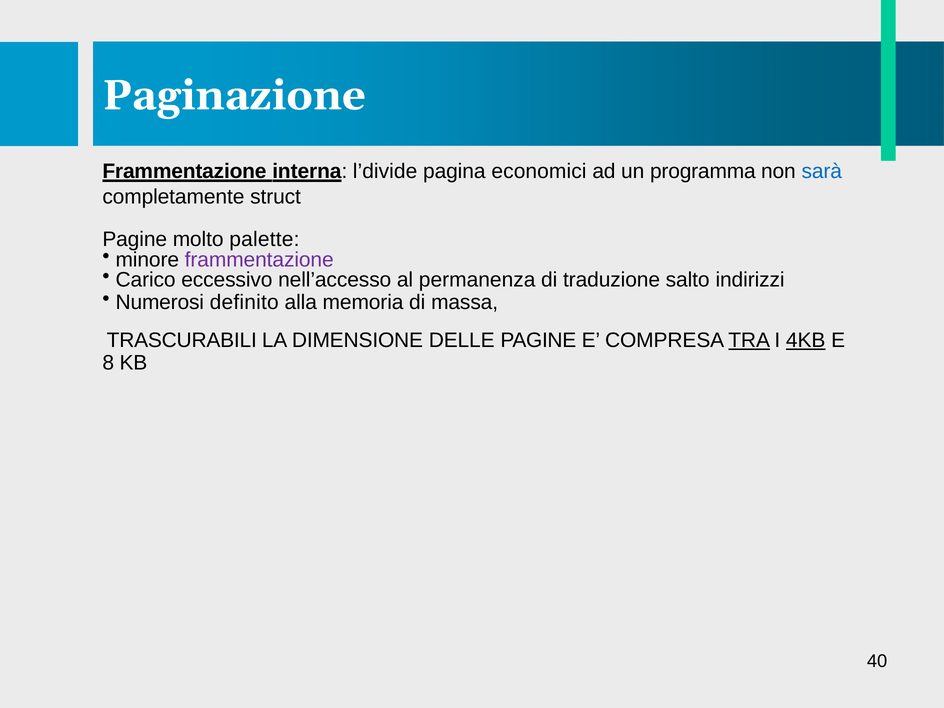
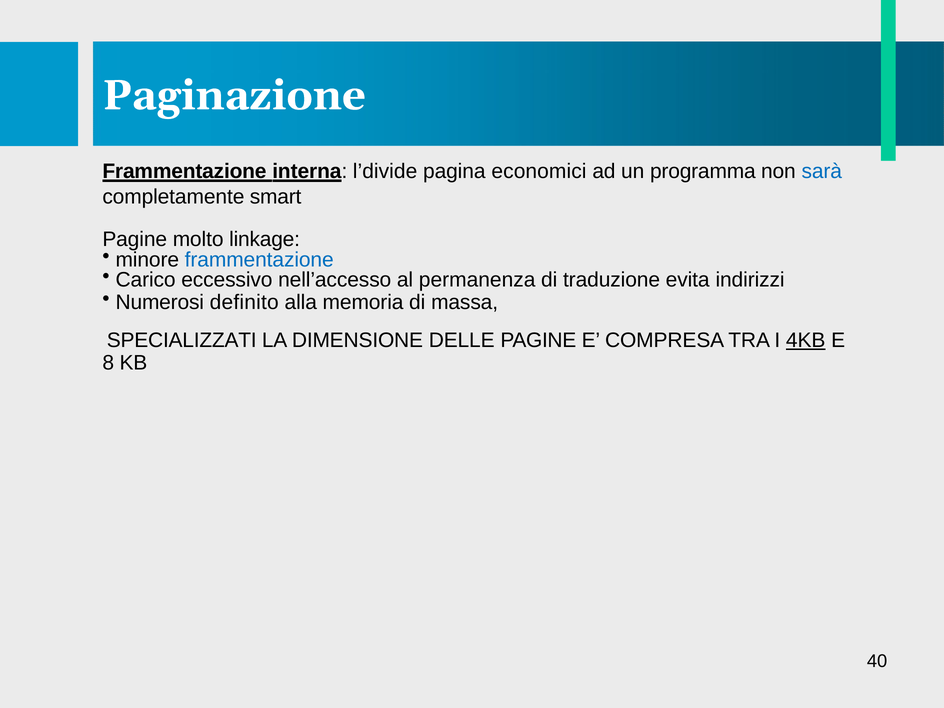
struct: struct -> smart (276, 197)
palette: palette -> linkage (265, 240)
frammentazione colour: purple -> blue (259, 260)
salto: salto -> evita (688, 280)
TRASCURABILI: TRASCURABILI -> SPECIALIZZATI (182, 340)
TRA underline: present -> none (749, 340)
